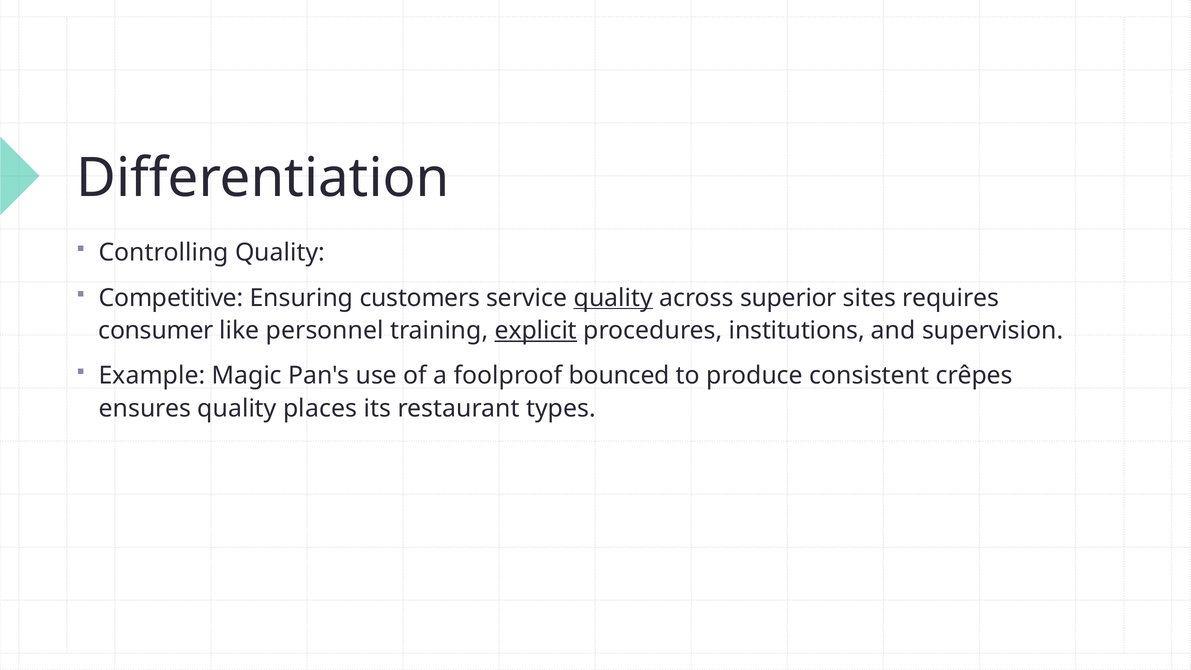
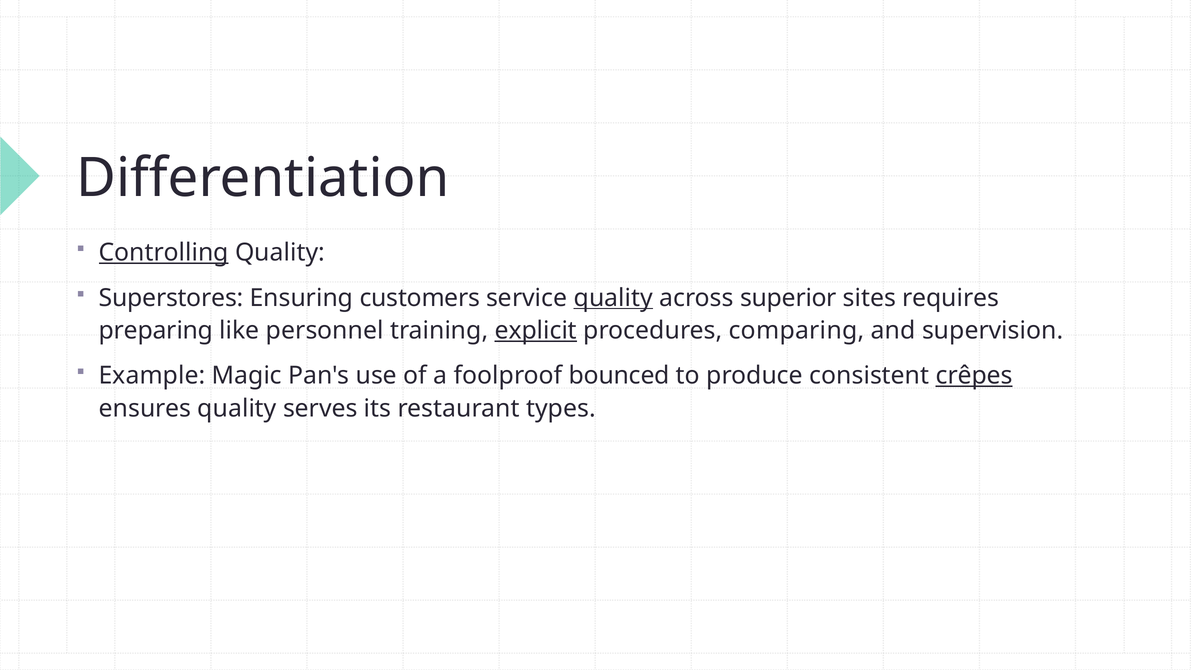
Controlling underline: none -> present (164, 253)
Competitive: Competitive -> Superstores (171, 298)
consumer: consumer -> preparing (156, 331)
institutions: institutions -> comparing (797, 331)
crêpes underline: none -> present (974, 376)
places: places -> serves (320, 408)
